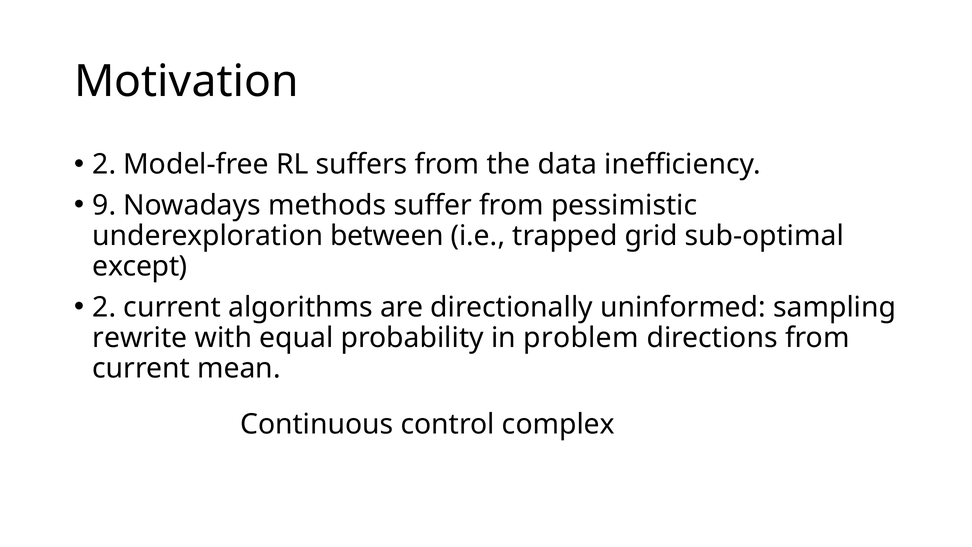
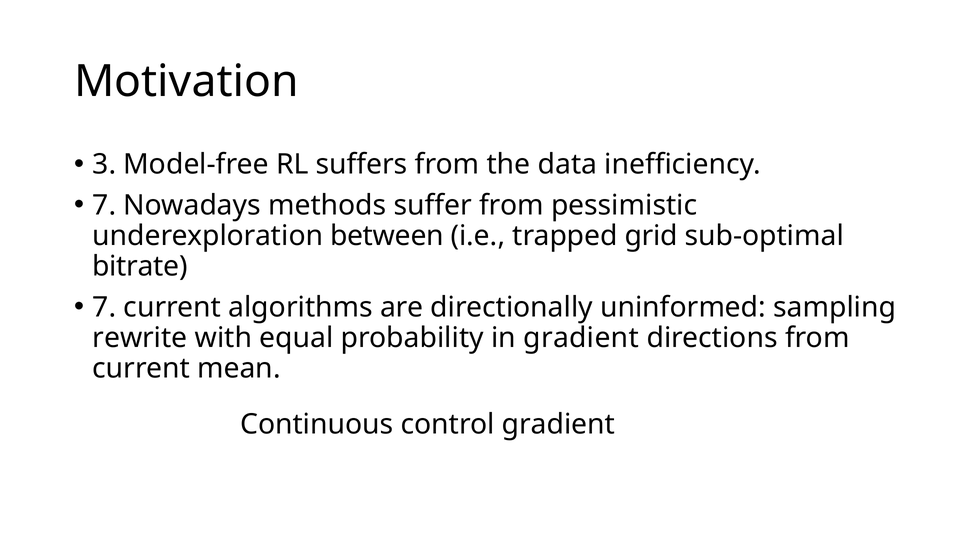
2: 2 -> 3 (104, 164)
9: 9 -> 7 (104, 205)
except: except -> bitrate (140, 266)
2: 2 -> 7 (104, 307)
in problem: problem -> gradient (581, 338)
control complex: complex -> gradient (558, 424)
